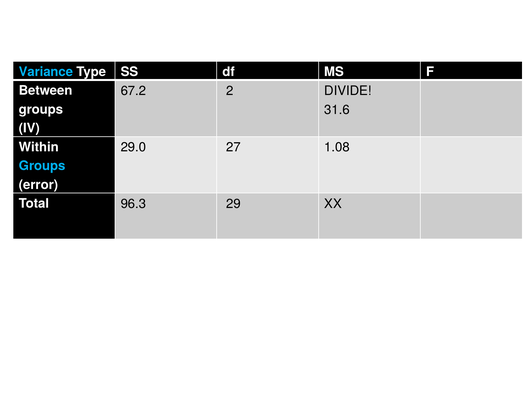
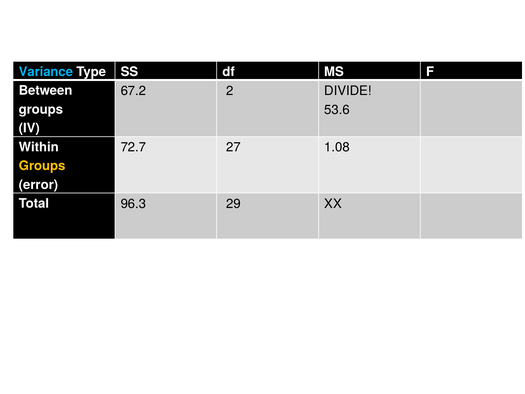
31.6: 31.6 -> 53.6 (337, 110)
29.0: 29.0 -> 72.7 (133, 147)
Groups colour: light blue -> yellow (42, 166)
